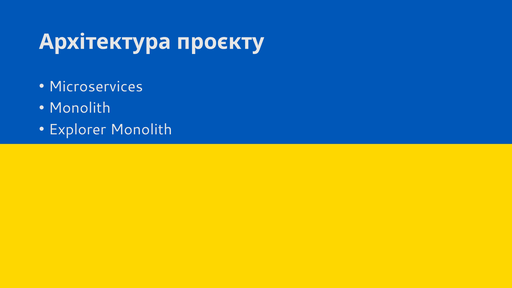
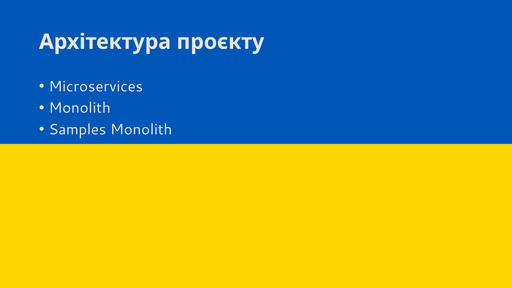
Explorer: Explorer -> Samples (77, 130)
